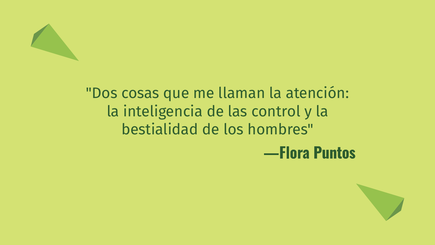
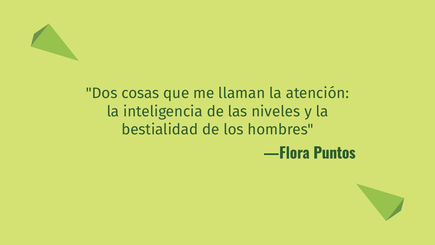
control: control -> niveles (276, 111)
